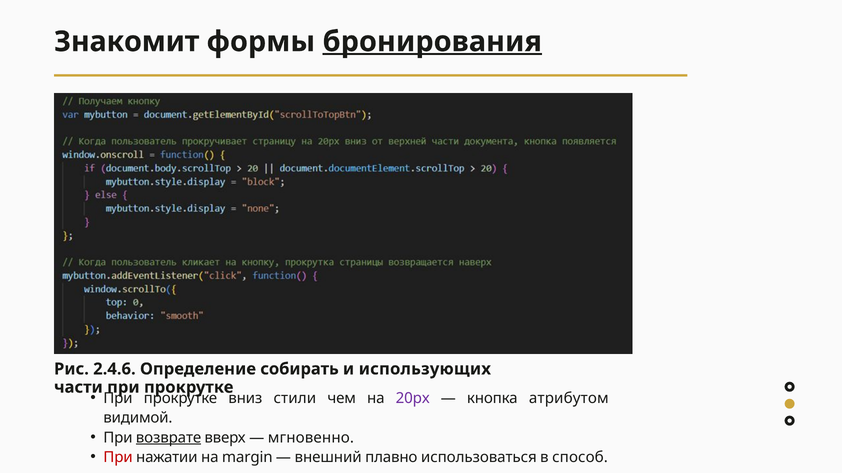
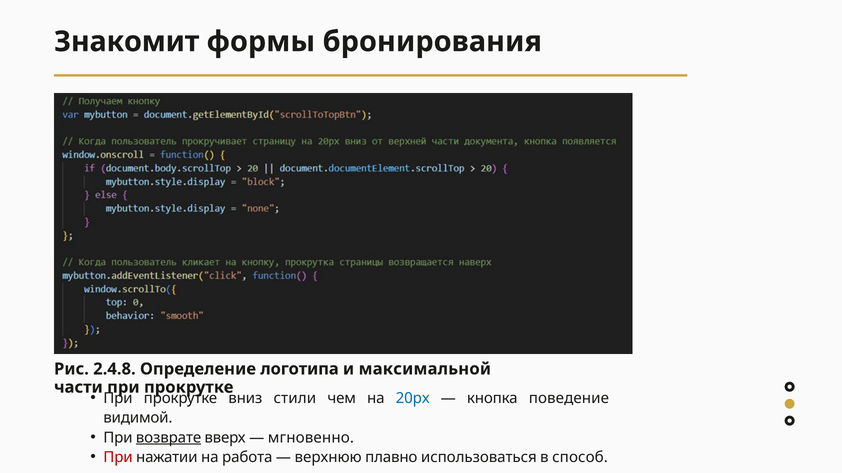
бронирования underline: present -> none (432, 42)
2.4.6: 2.4.6 -> 2.4.8 (114, 369)
собирать: собирать -> логотипа (300, 369)
использующих: использующих -> максимальной (425, 369)
20px colour: purple -> blue (413, 399)
атрибутом: атрибутом -> поведение (569, 399)
margin: margin -> работа (247, 458)
внешний: внешний -> верхнюю (328, 458)
